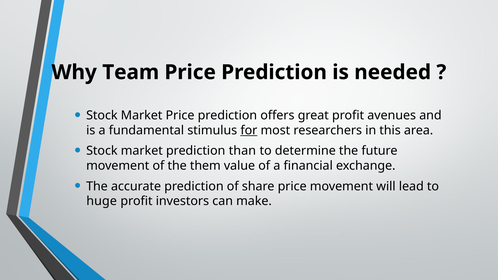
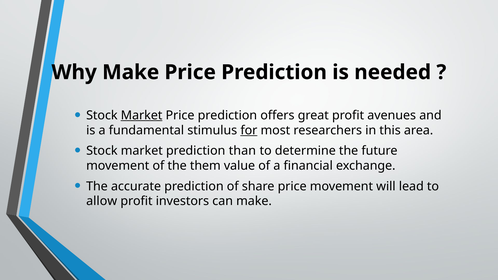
Why Team: Team -> Make (131, 72)
Market underline: none -> present (142, 115)
huge: huge -> allow (102, 201)
